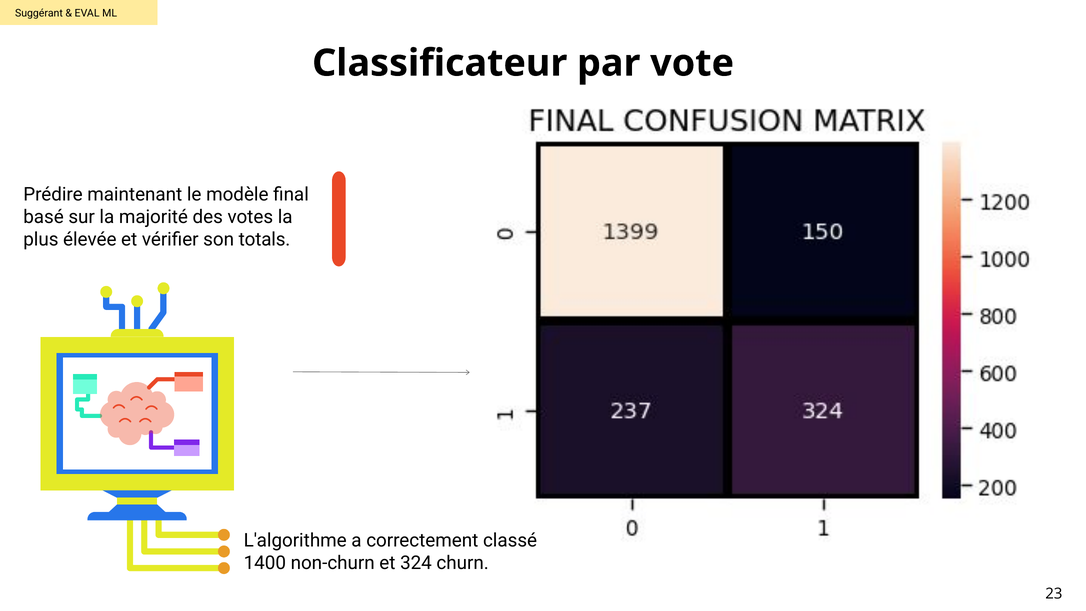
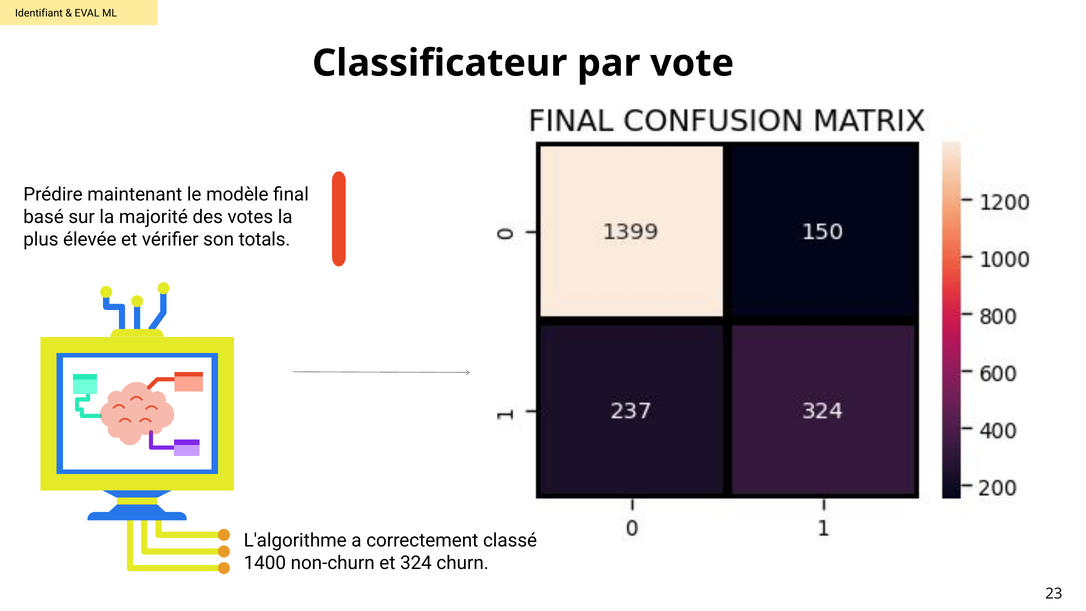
Suggérant: Suggérant -> Identifiant (39, 13)
